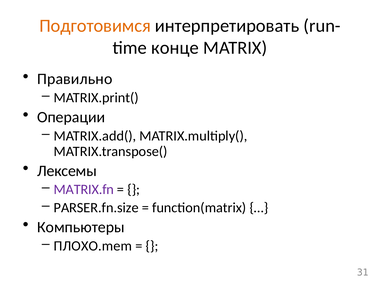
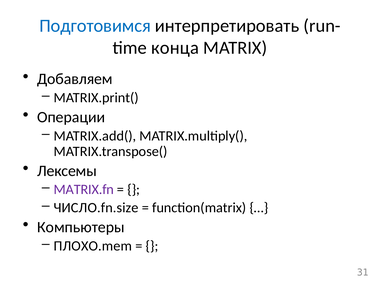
Подготовимся colour: orange -> blue (95, 26)
конце: конце -> конца (175, 48)
Правильно: Правильно -> Добавляем (75, 79)
PARSER.fn.size: PARSER.fn.size -> ЧИСЛО.fn.size (96, 208)
